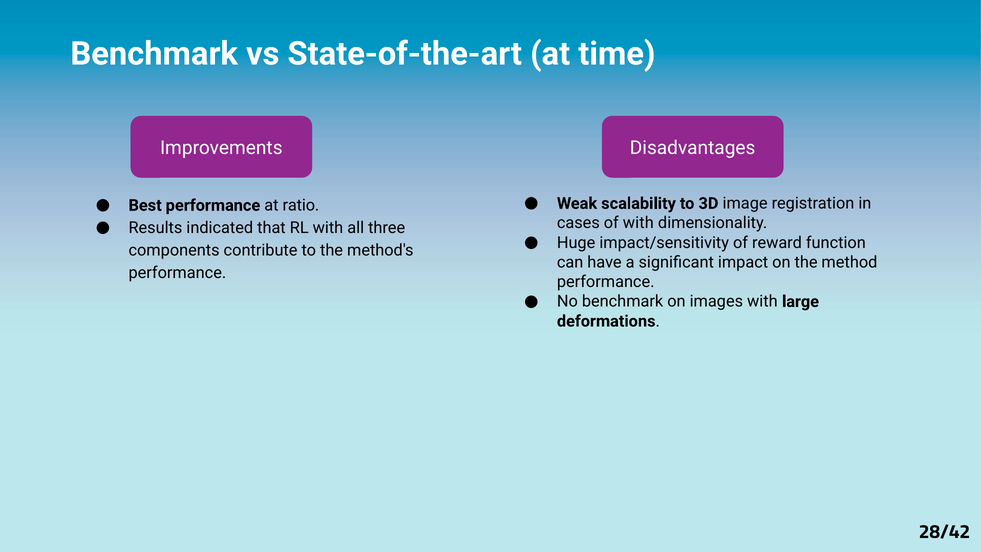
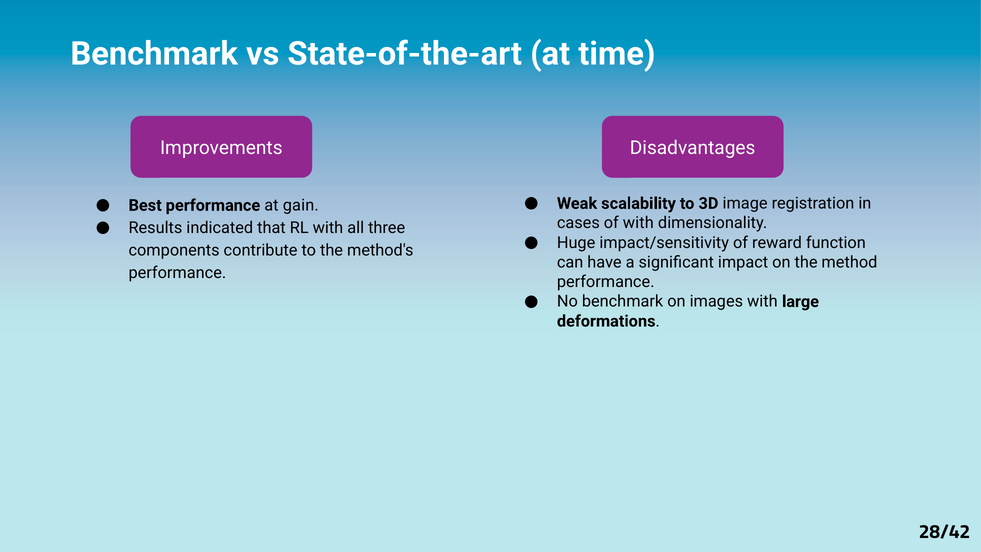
ratio: ratio -> gain (301, 205)
